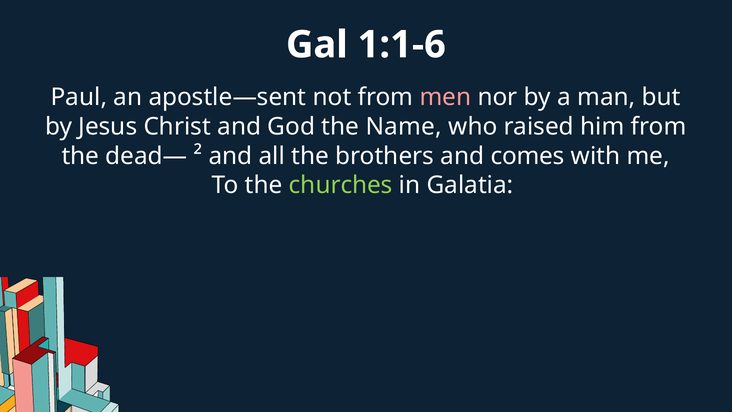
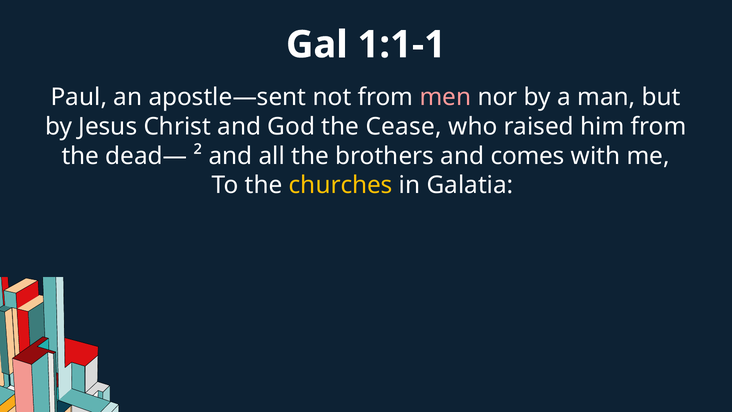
1:1-6: 1:1-6 -> 1:1-1 (402, 45)
Name: Name -> Cease (404, 127)
churches colour: light green -> yellow (341, 185)
